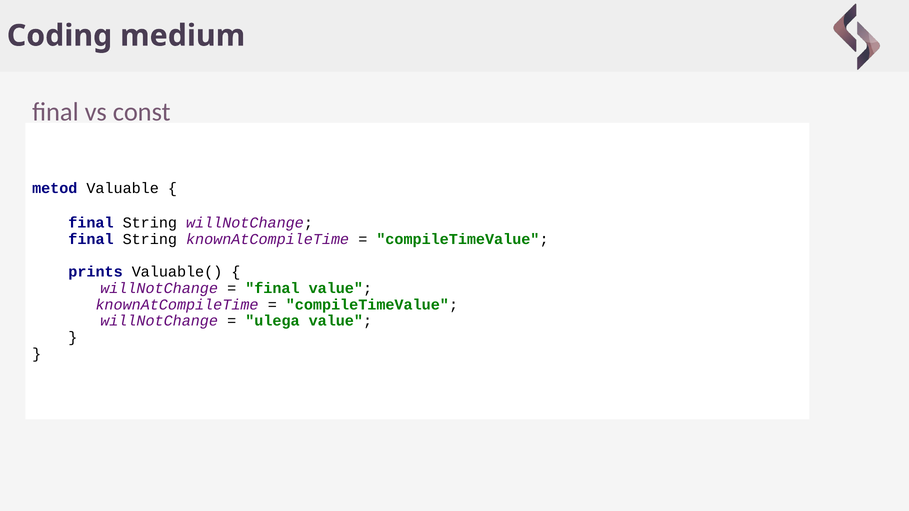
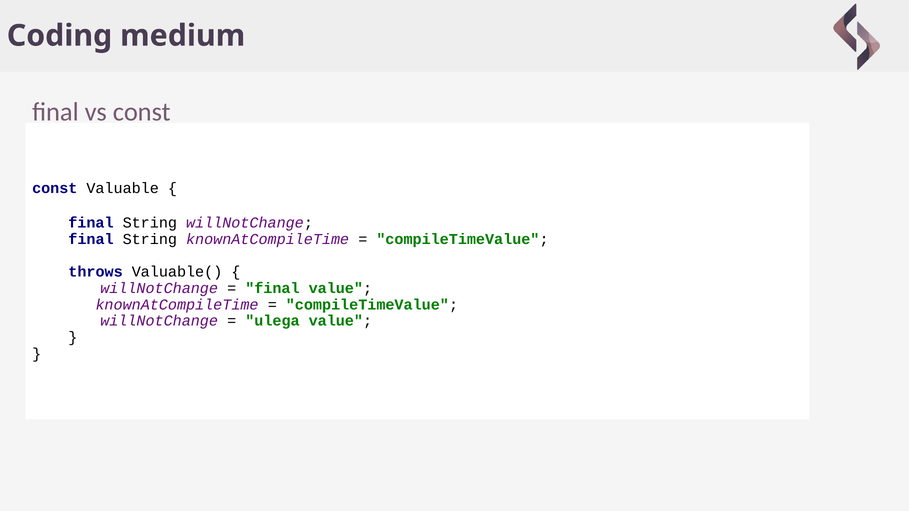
metod: metod -> const (55, 188)
prints: prints -> throws (96, 272)
